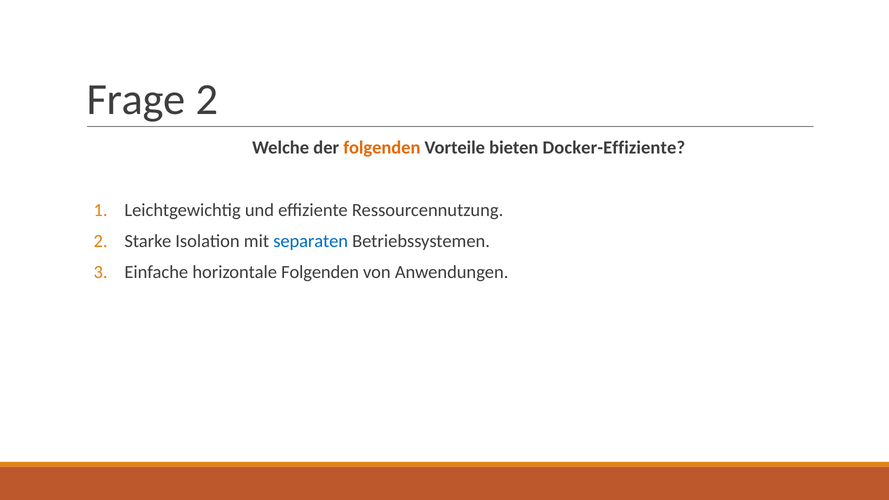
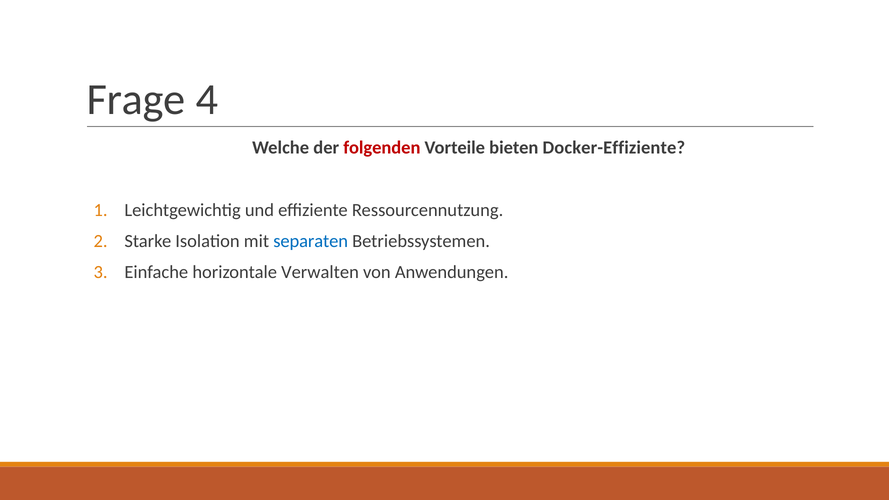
Frage 2: 2 -> 4 (207, 100)
folgenden colour: orange -> red (382, 148)
horizontale Folgenden: Folgenden -> Verwalten (320, 272)
